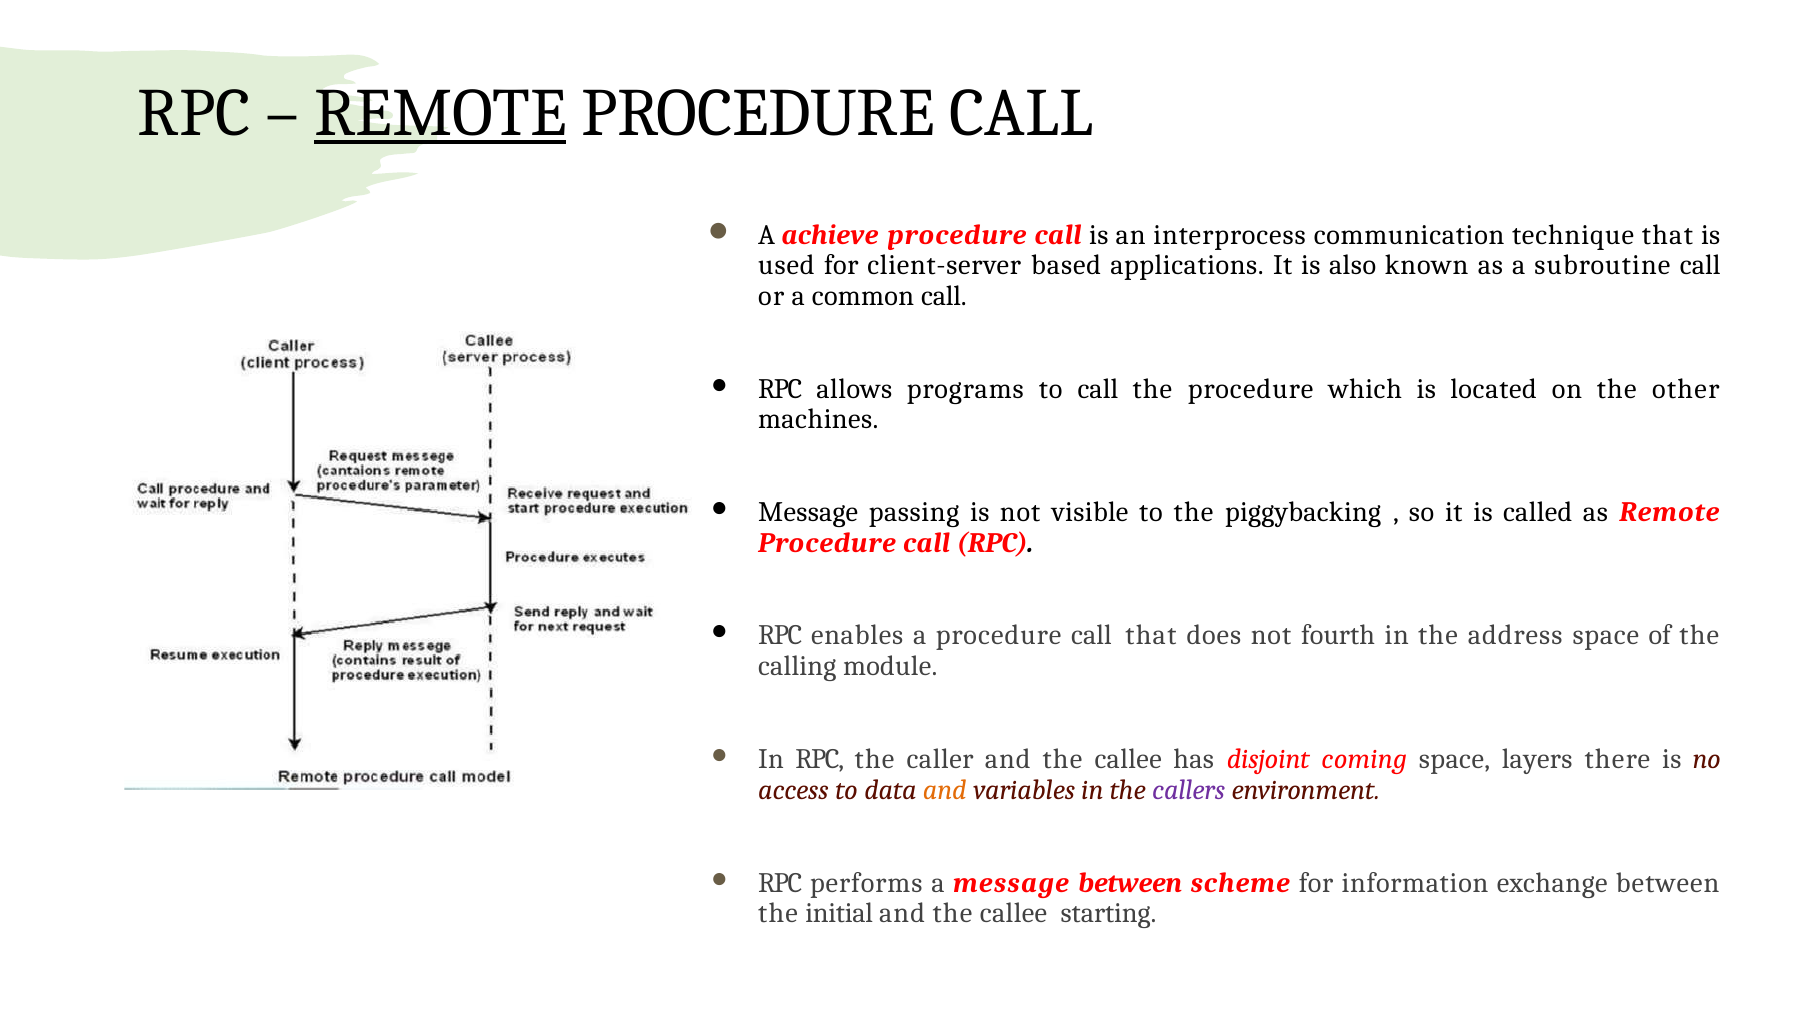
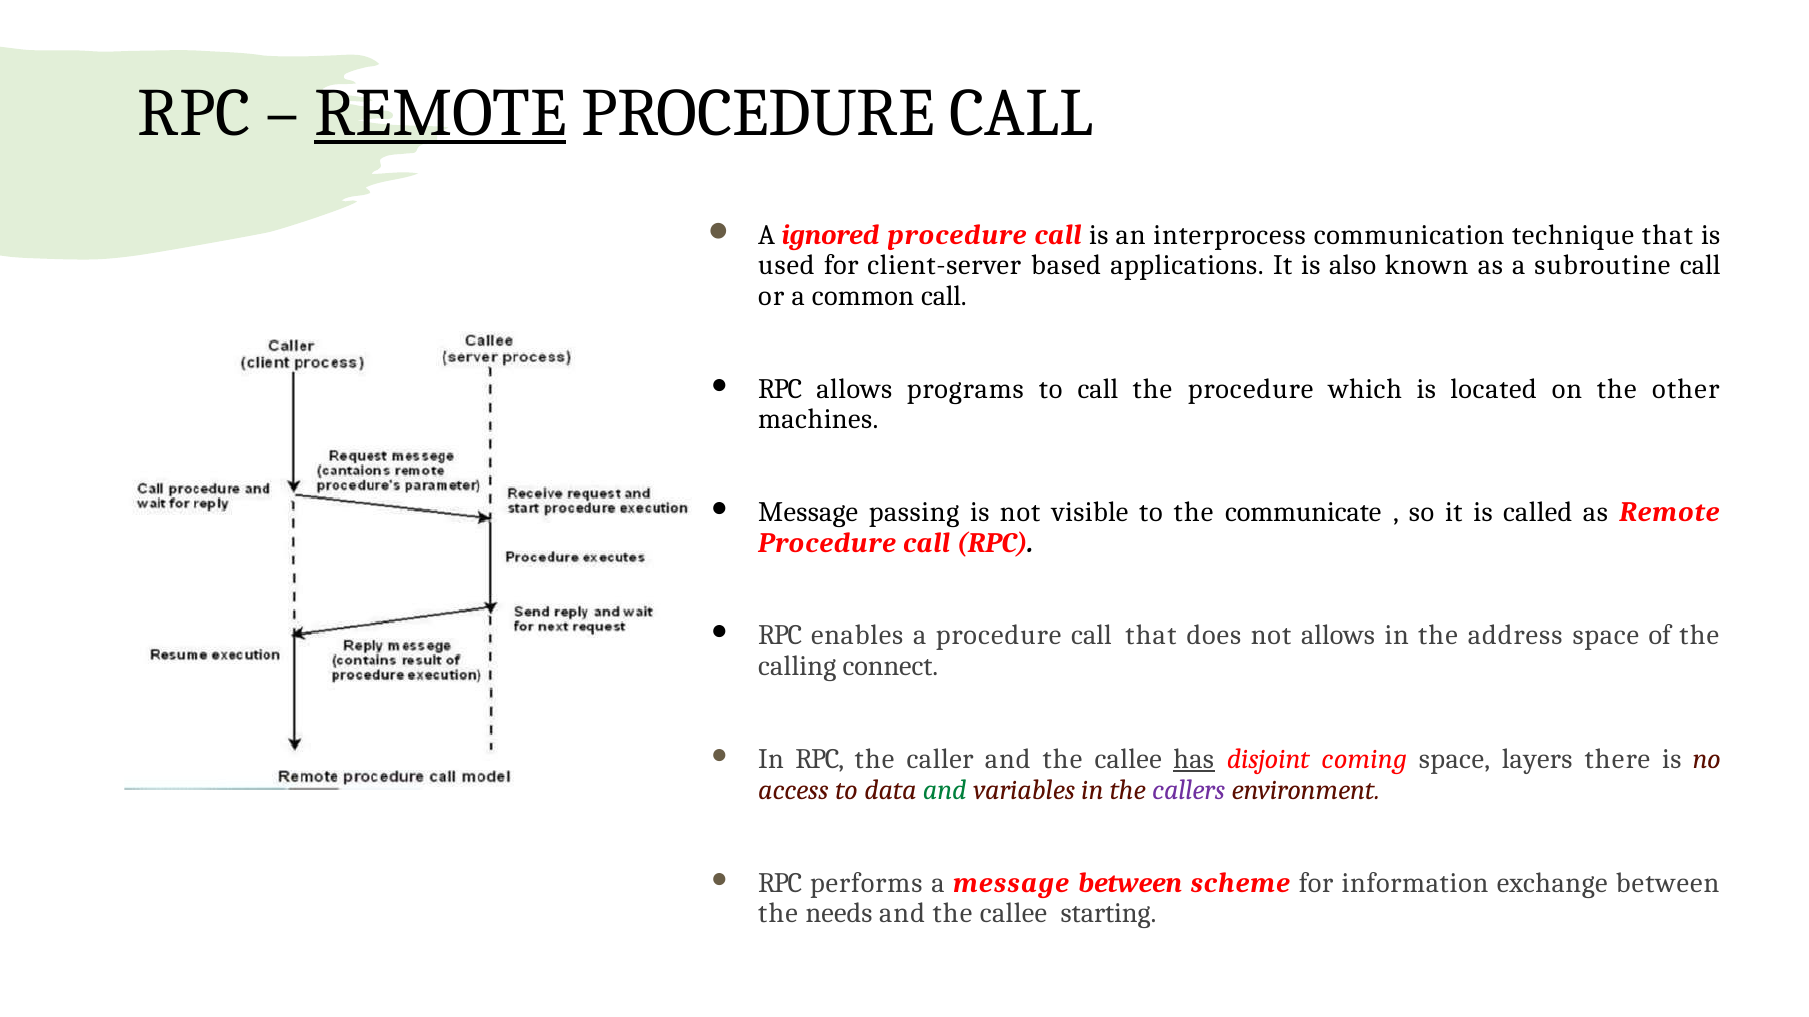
achieve: achieve -> ignored (830, 235)
piggybacking: piggybacking -> communicate (1303, 512)
not fourth: fourth -> allows (1338, 636)
module: module -> connect (890, 666)
has underline: none -> present (1194, 760)
and colour: orange -> green (945, 790)
initial: initial -> needs (839, 914)
